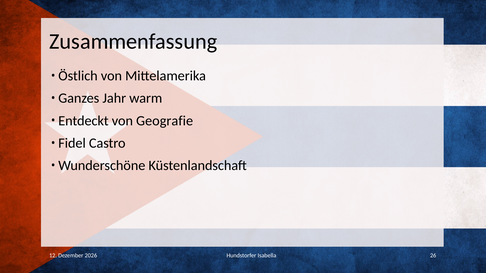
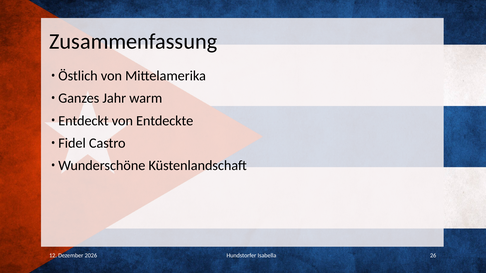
Geografie: Geografie -> Entdeckte (165, 121)
